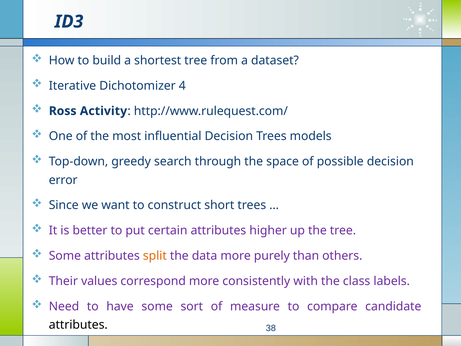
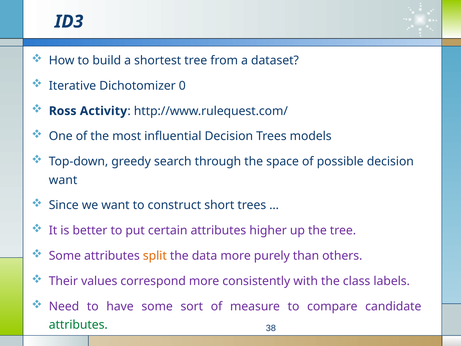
4: 4 -> 0 (182, 86)
error: error -> want (63, 180)
attributes colour: black -> green (78, 325)
